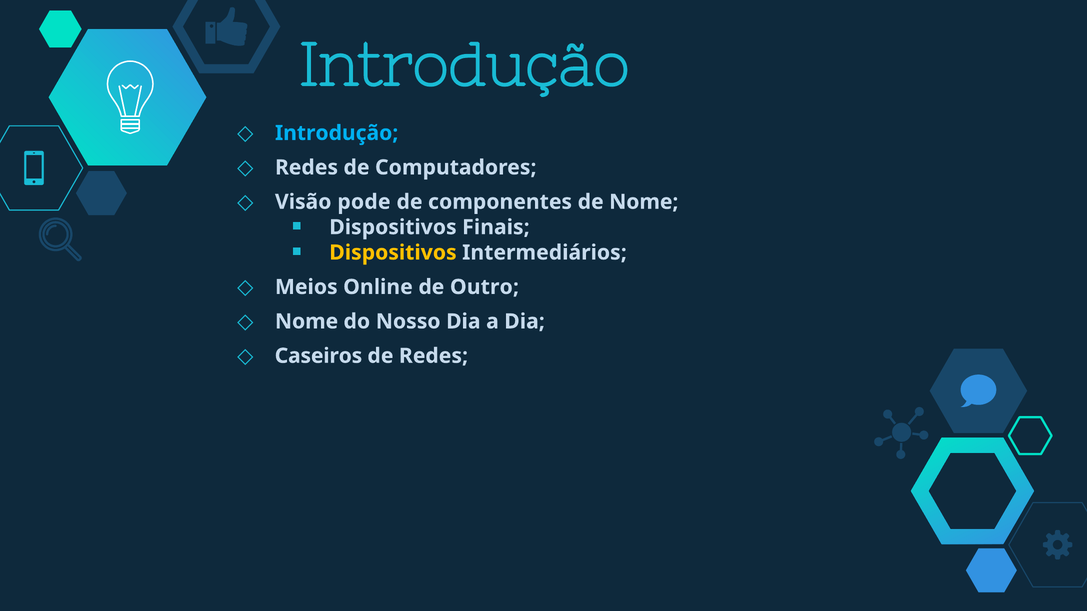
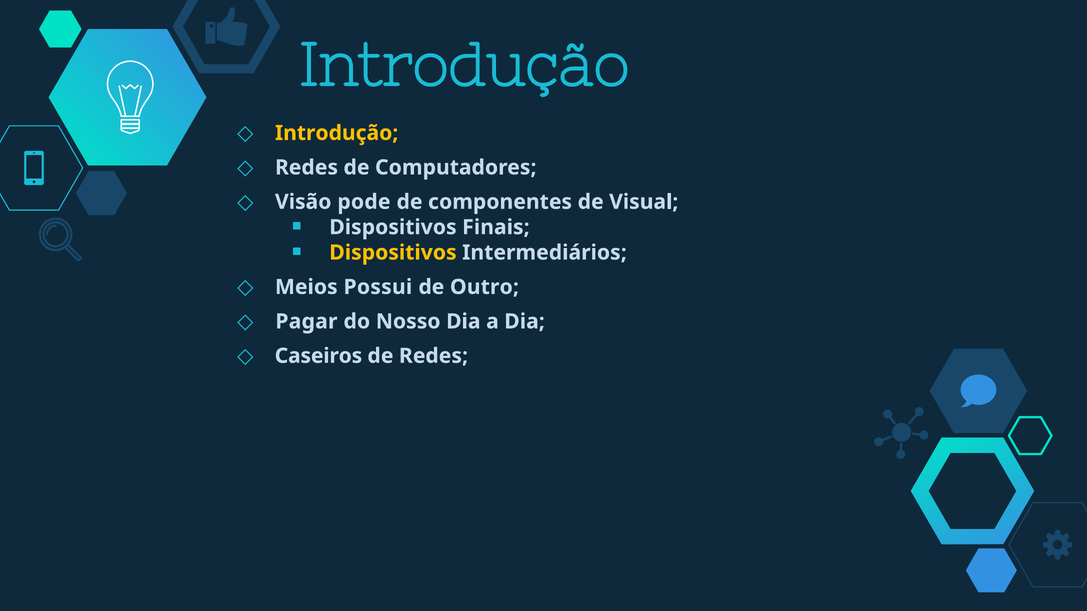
Introdução colour: light blue -> yellow (337, 133)
de Nome: Nome -> Visual (644, 202)
Online: Online -> Possui (378, 287)
Nome: Nome -> Pagar (306, 322)
